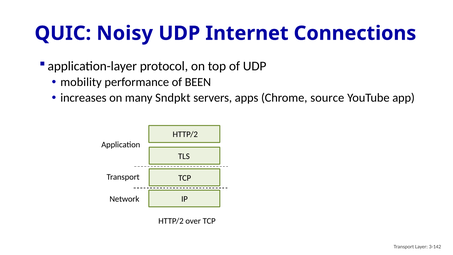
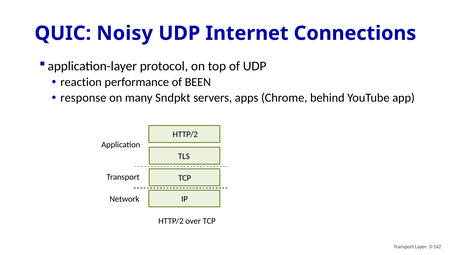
mobility: mobility -> reaction (81, 82)
increases: increases -> response (83, 98)
source: source -> behind (327, 98)
